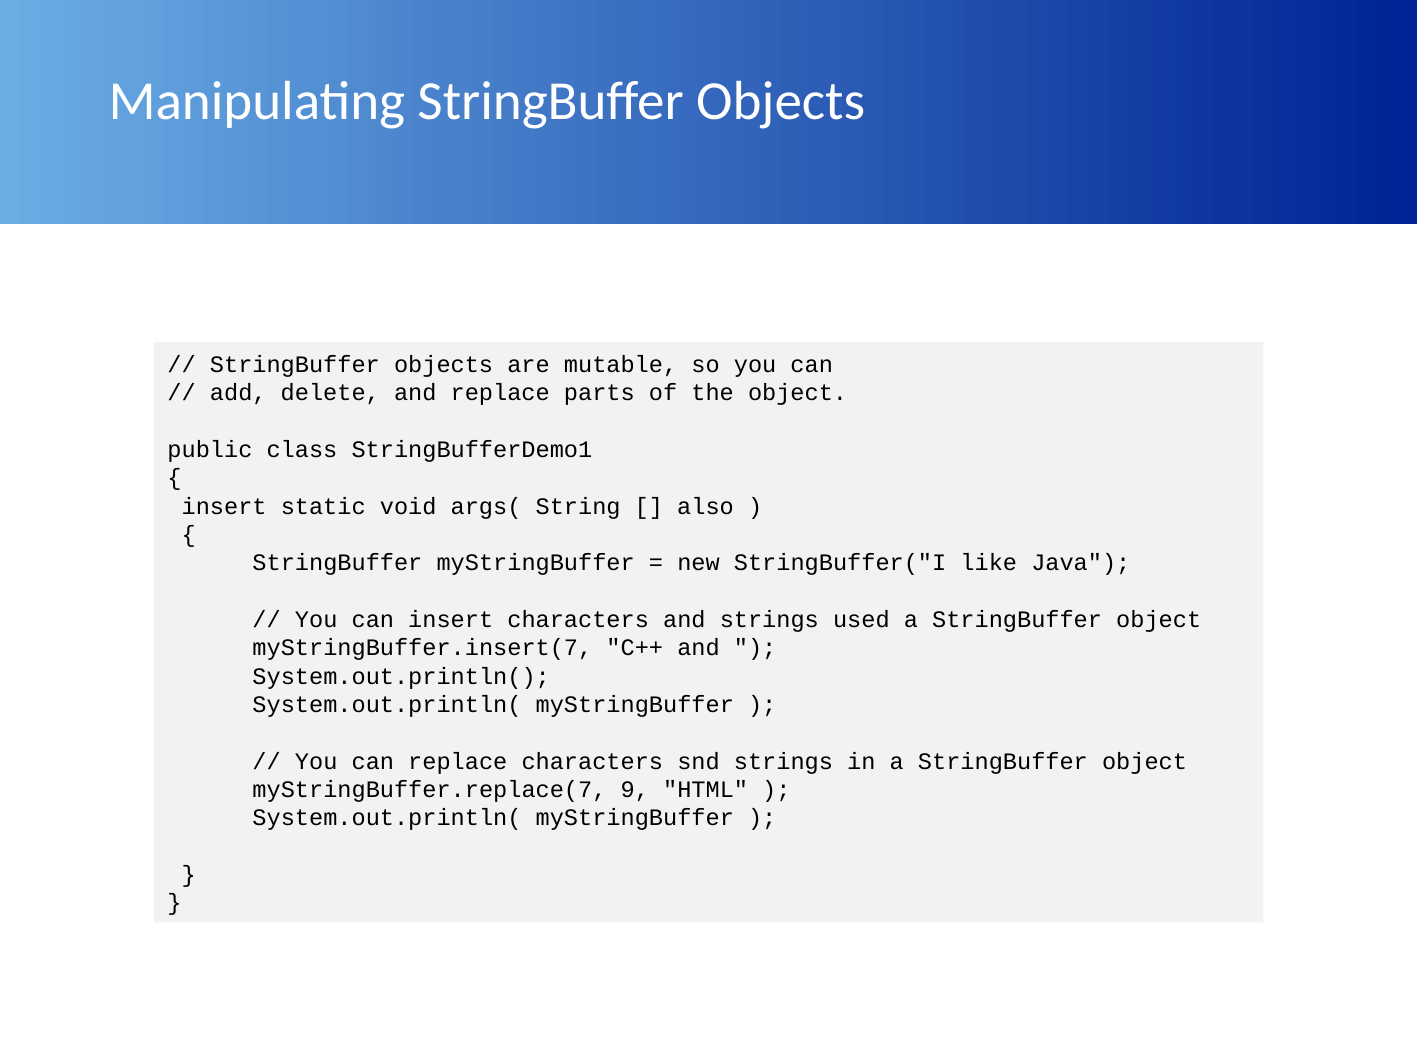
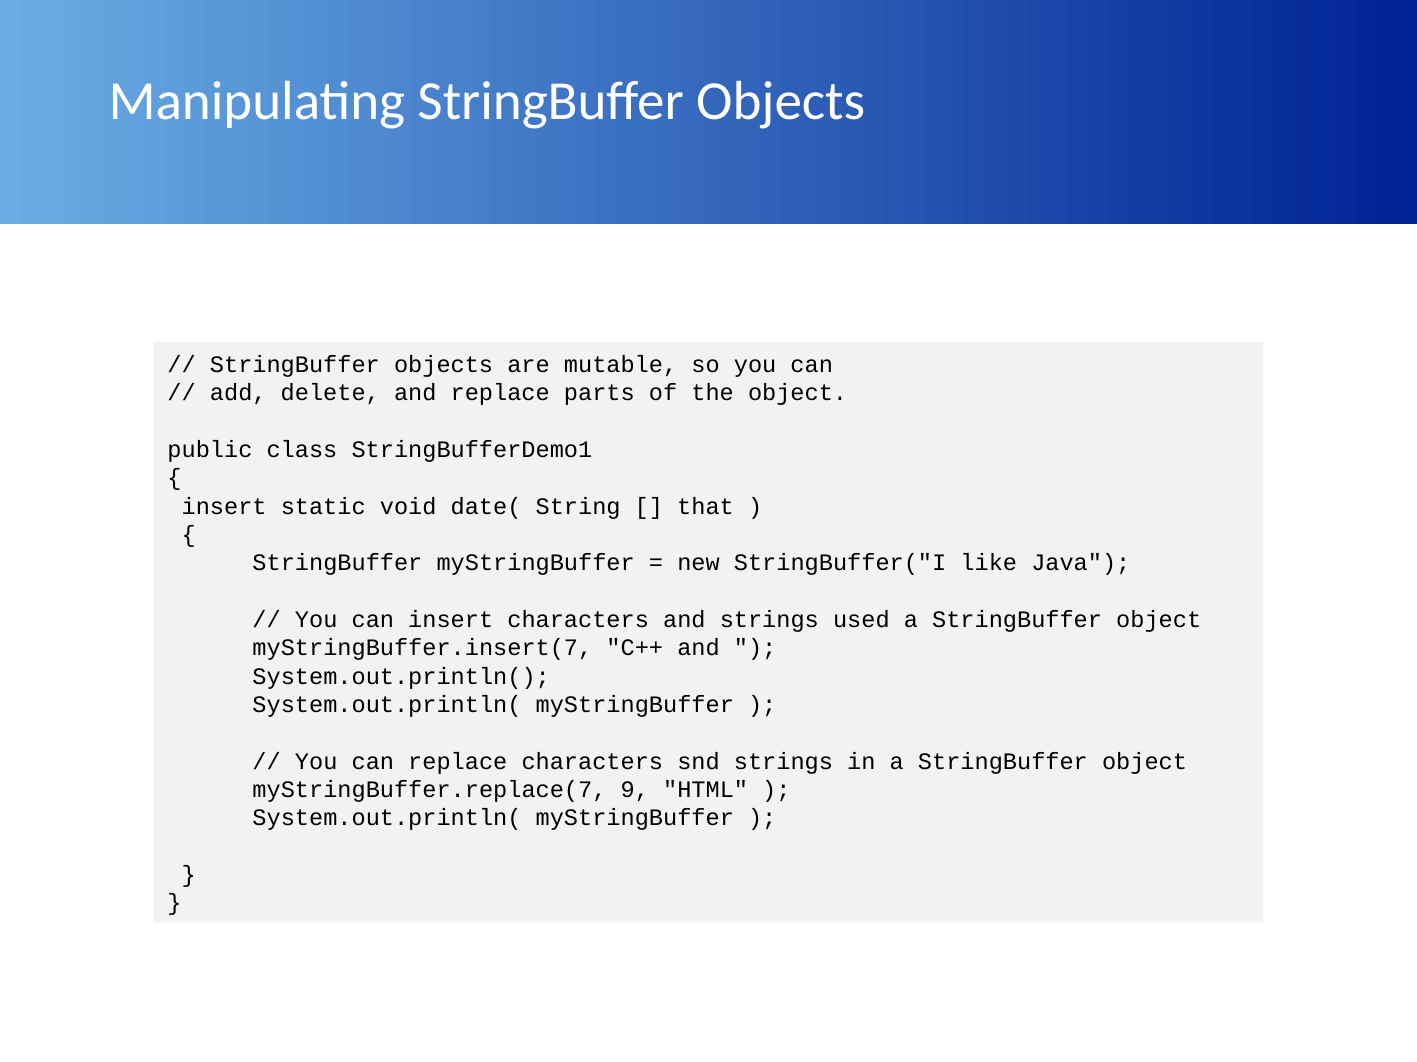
args(: args( -> date( (486, 507)
also: also -> that (706, 507)
